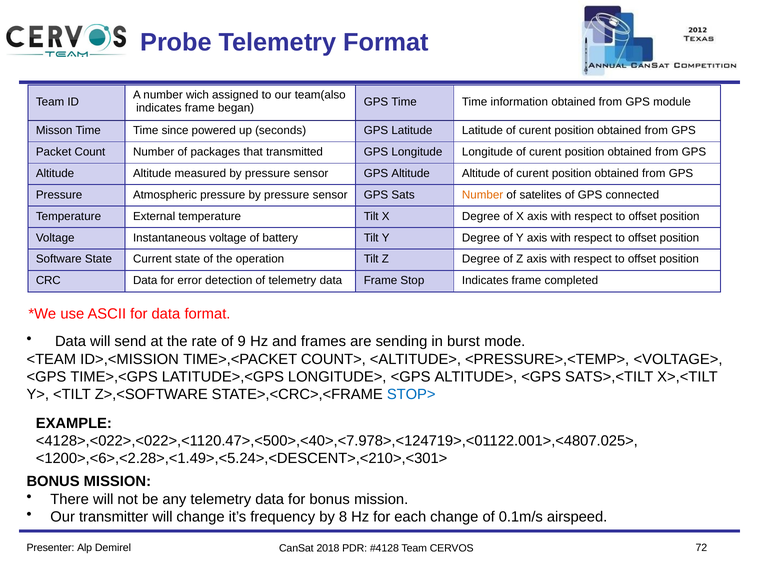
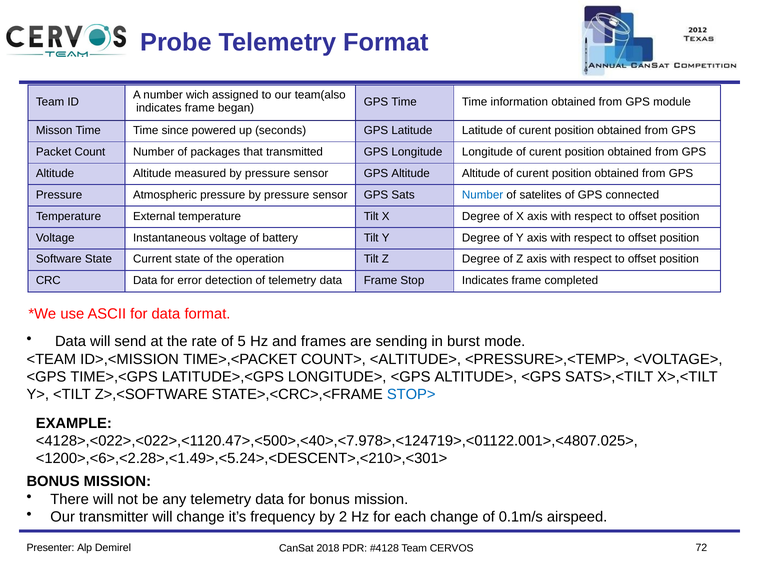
Number colour: orange -> blue (483, 195)
9: 9 -> 5 (242, 342)
8: 8 -> 2 (343, 517)
